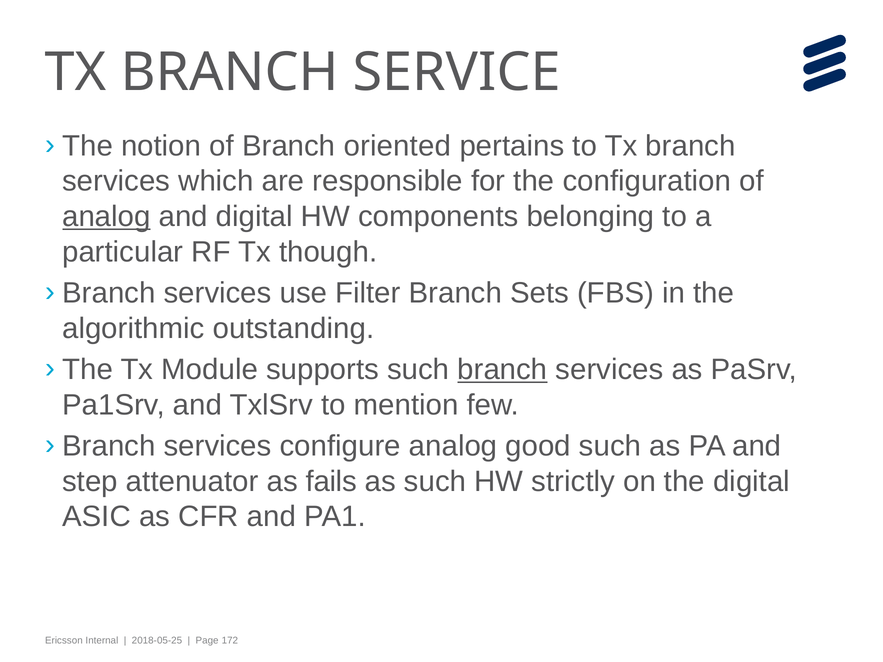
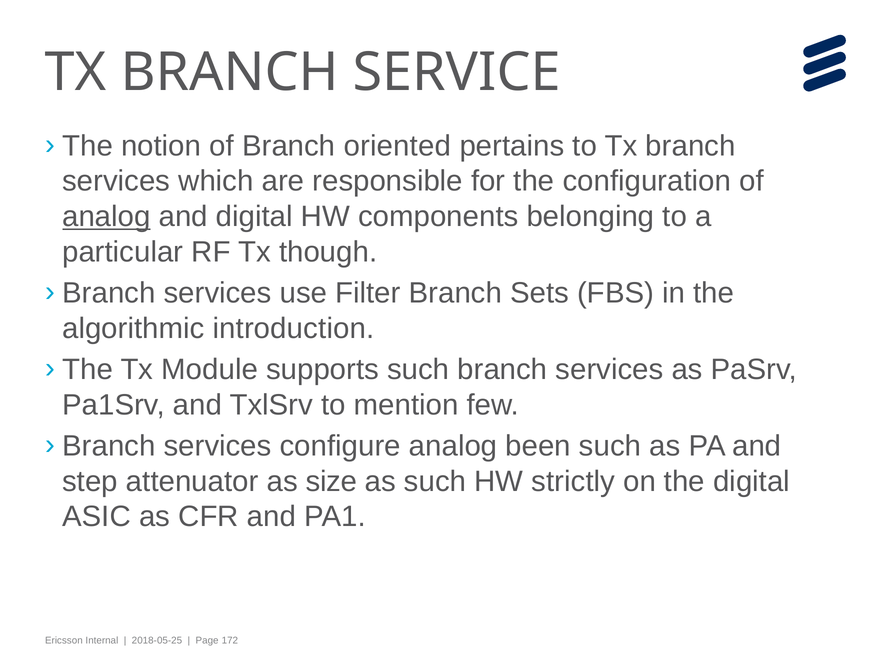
outstanding: outstanding -> introduction (293, 329)
branch underline: present -> none (502, 370)
good: good -> been (538, 446)
fails: fails -> size (331, 482)
